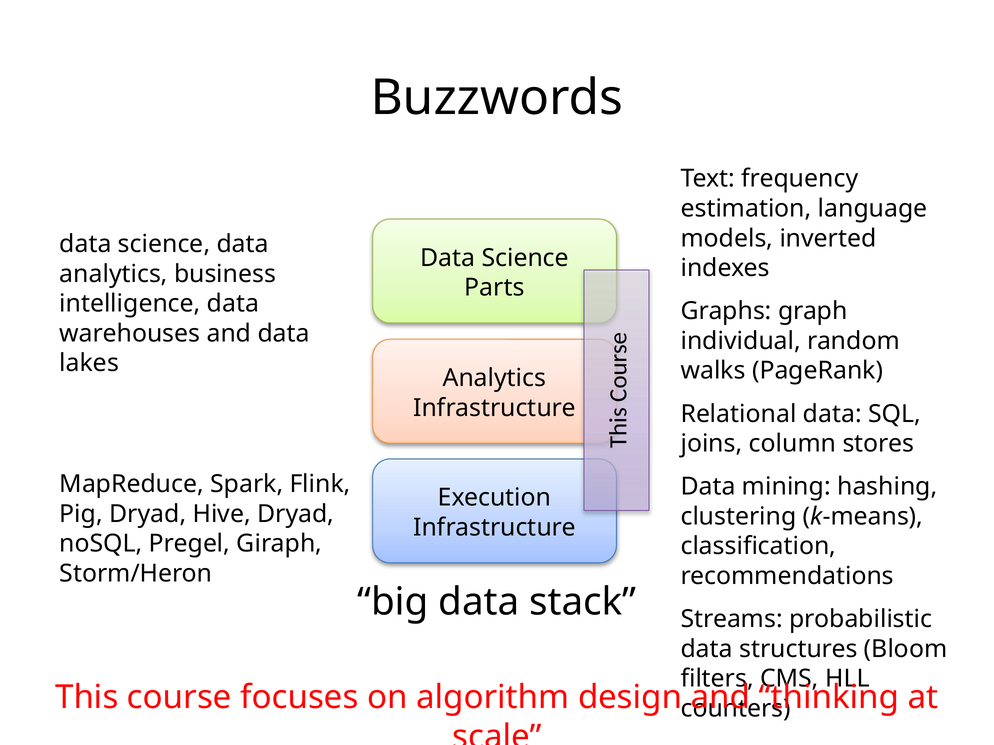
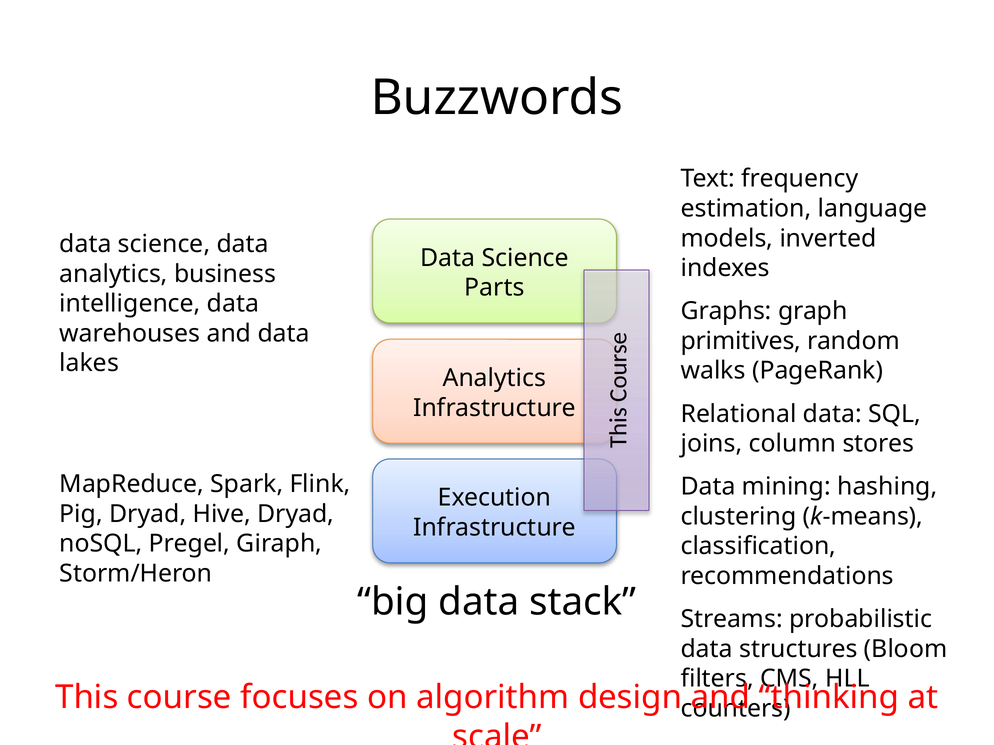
individual: individual -> primitives (741, 341)
